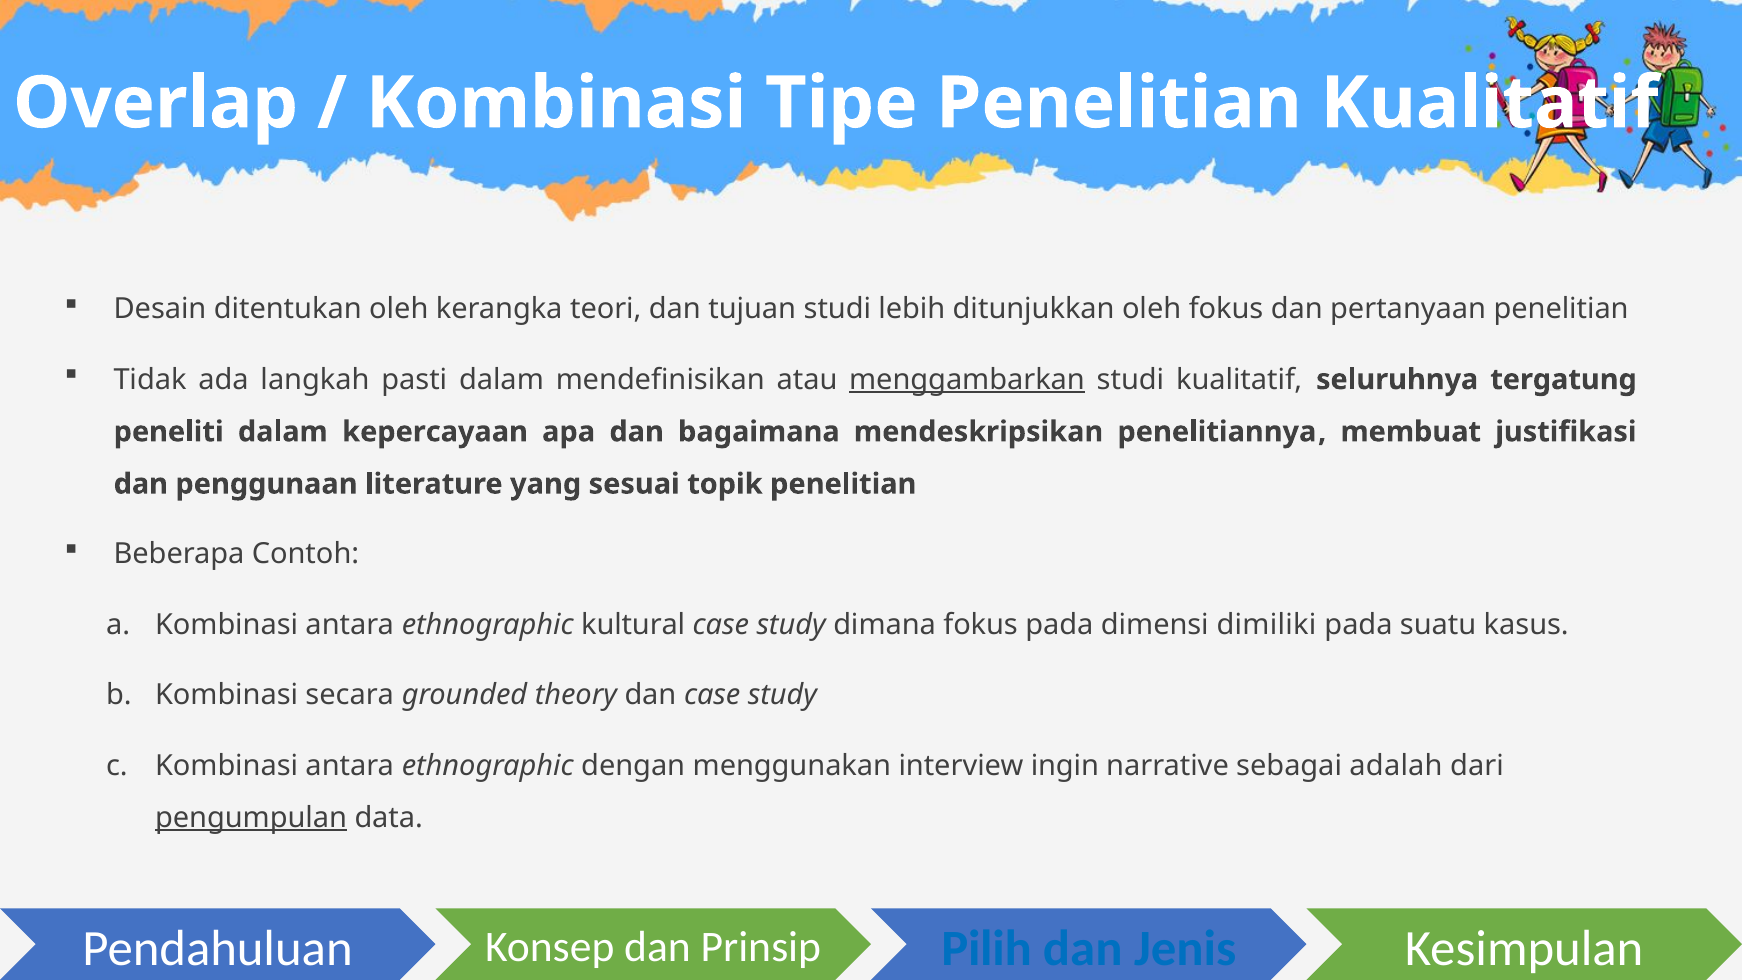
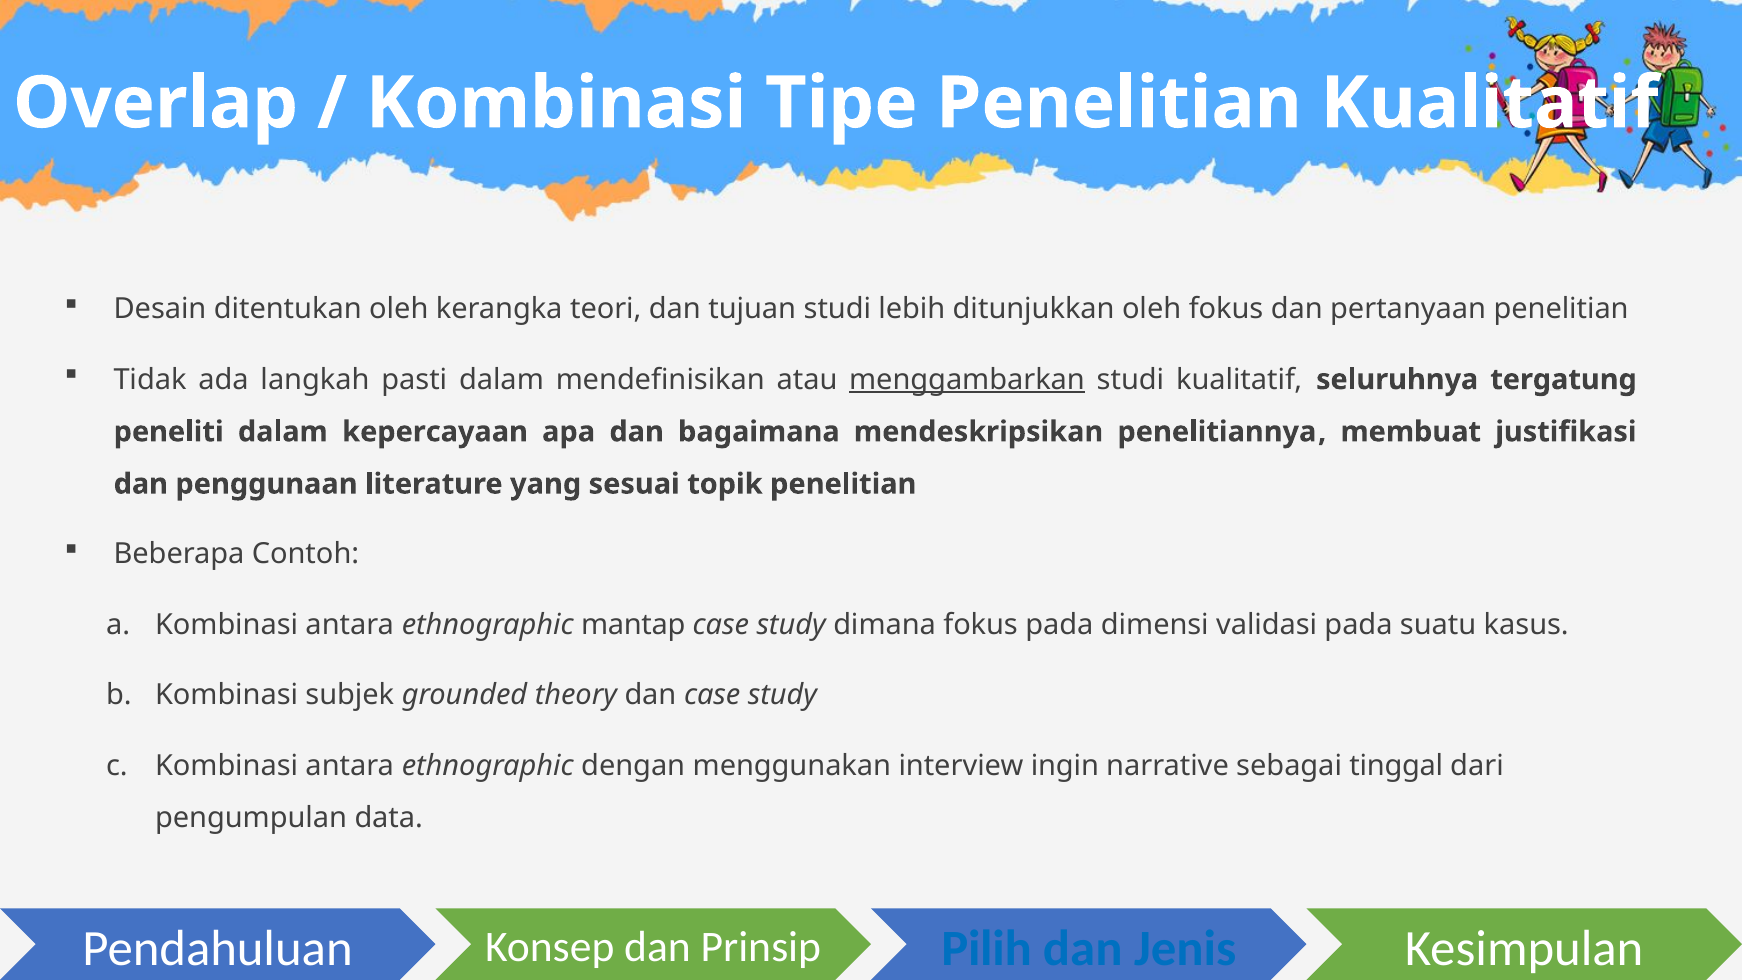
kultural: kultural -> mantap (633, 625)
dimiliki: dimiliki -> validasi (1267, 625)
secara: secara -> subjek (350, 695)
adalah: adalah -> tinggal (1396, 765)
pengumpulan underline: present -> none (251, 818)
